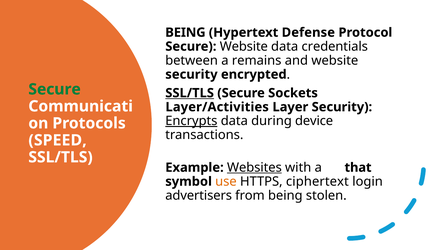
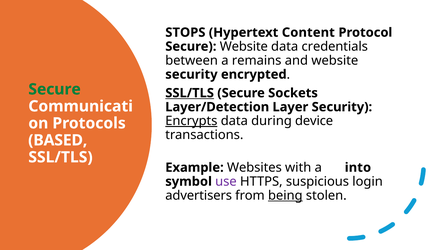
BEING: BEING -> STOPS (185, 32)
Defense: Defense -> Content (308, 32)
Layer/Activities: Layer/Activities -> Layer/Detection (217, 107)
SPEED: SPEED -> BASED (58, 140)
Websites underline: present -> none (254, 167)
that: that -> into (358, 167)
use colour: orange -> purple (226, 181)
ciphertext: ciphertext -> suspicious (317, 181)
being underline: none -> present (285, 195)
